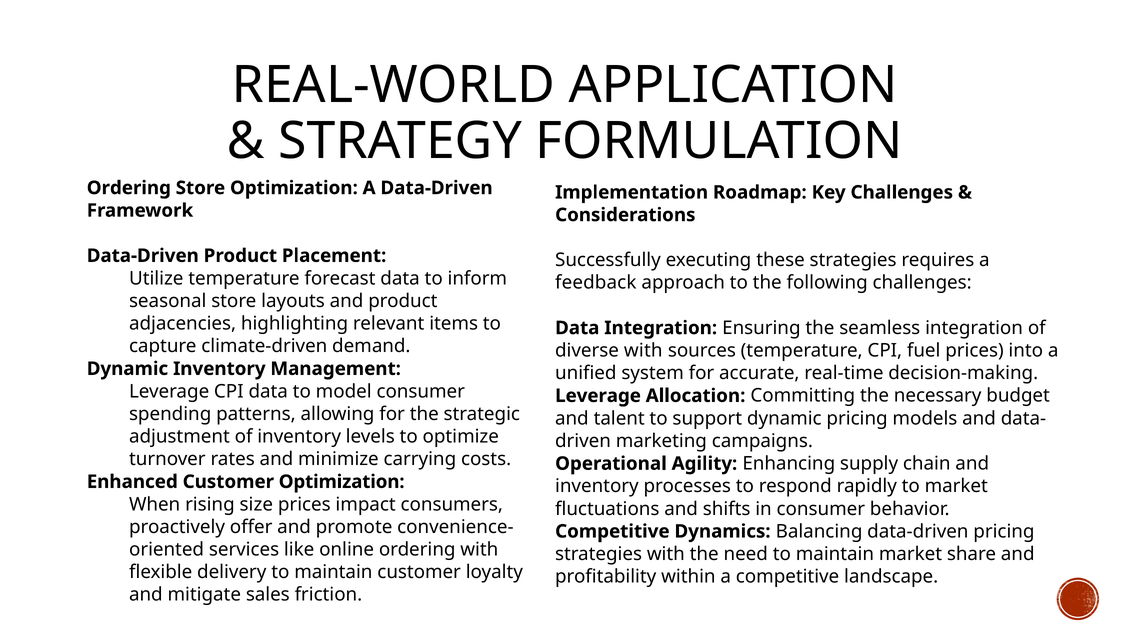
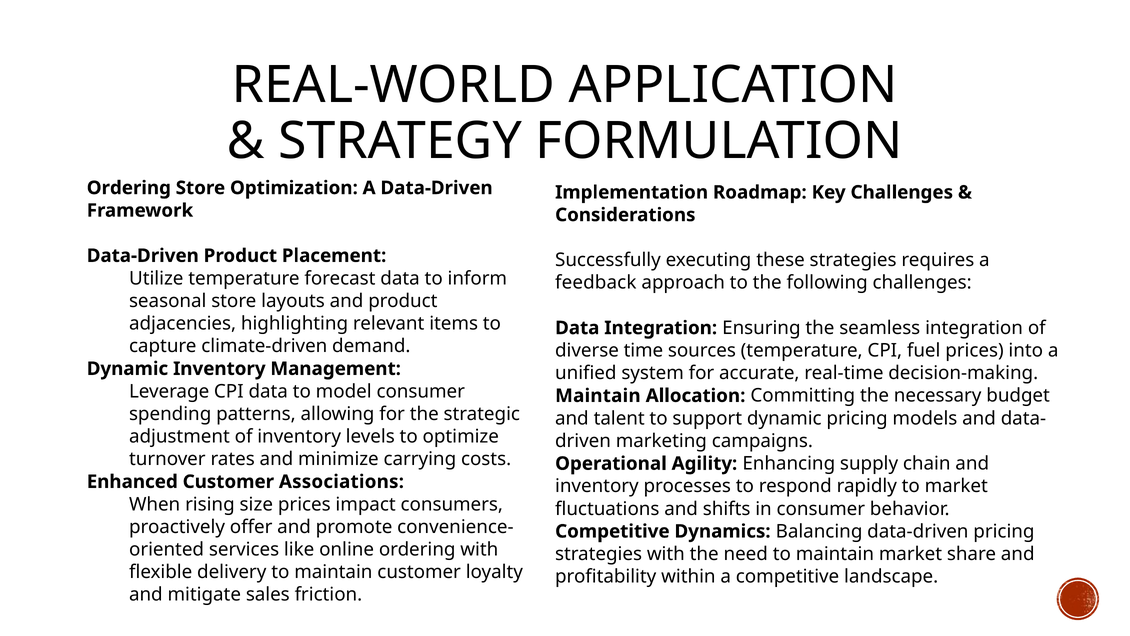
diverse with: with -> time (643, 350)
Leverage: Leverage -> Maintain (598, 396)
Customer Optimization: Optimization -> Associations (341, 481)
